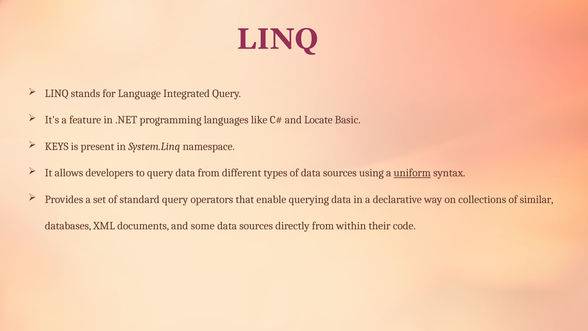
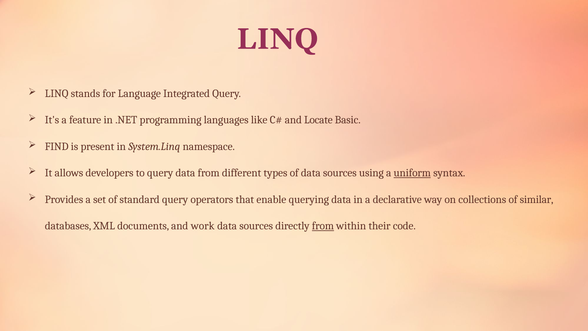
KEYS: KEYS -> FIND (57, 146)
some: some -> work (203, 226)
from underline: none -> present (323, 226)
